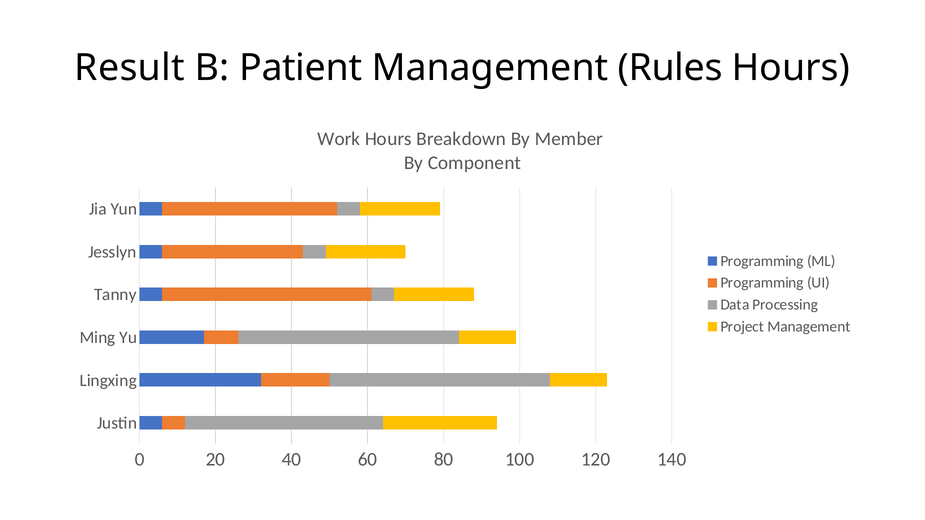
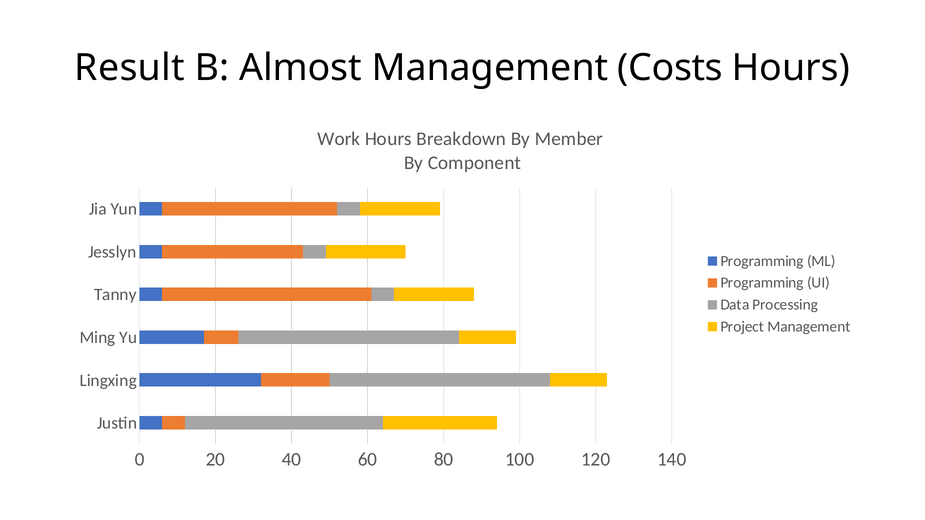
Patient: Patient -> Almost (301, 68)
Rules: Rules -> Costs (670, 68)
